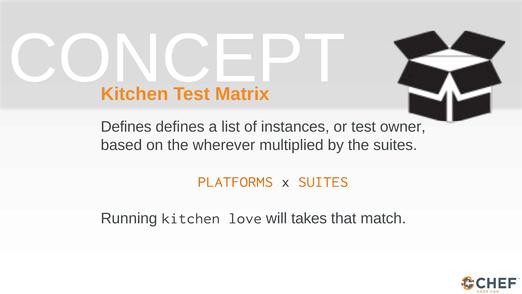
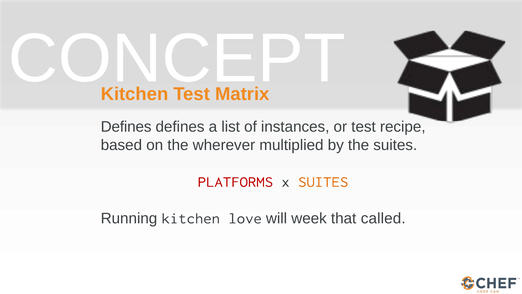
owner: owner -> recipe (403, 127)
PLATFORMS colour: orange -> red (235, 182)
takes: takes -> week (309, 218)
match: match -> called (383, 218)
